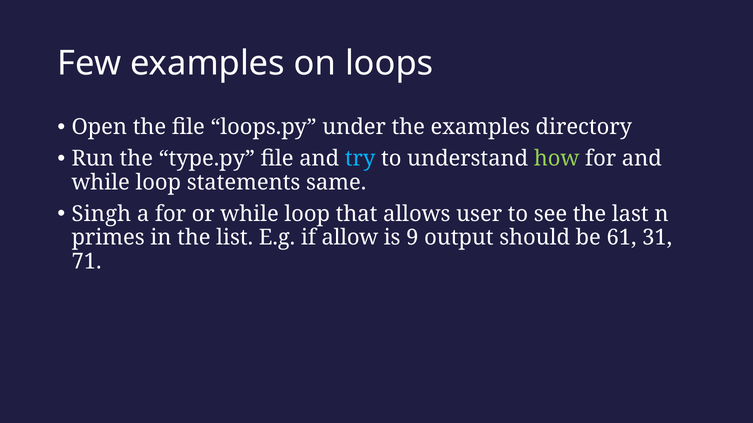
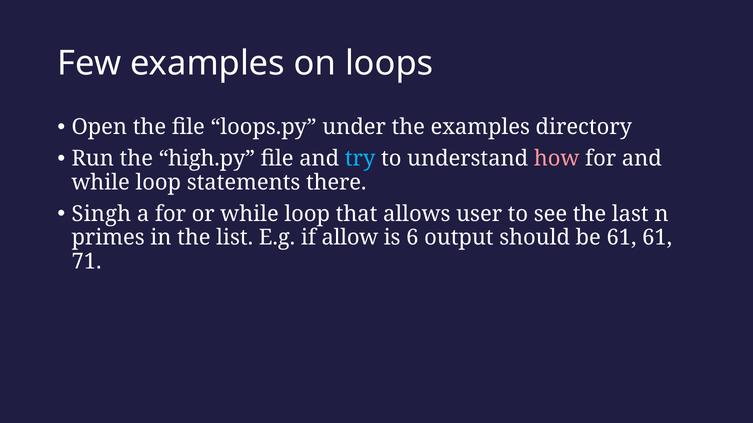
type.py: type.py -> high.py (207, 159)
how colour: light green -> pink (557, 159)
same: same -> there (336, 183)
9: 9 -> 6 (412, 238)
61 31: 31 -> 61 (657, 238)
